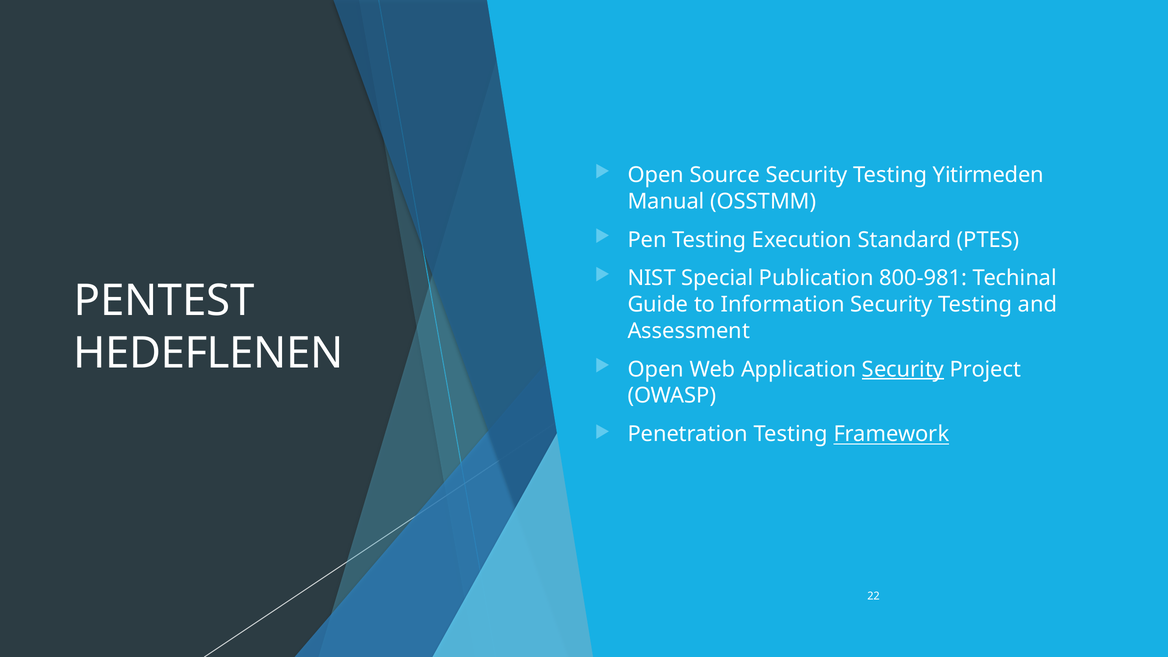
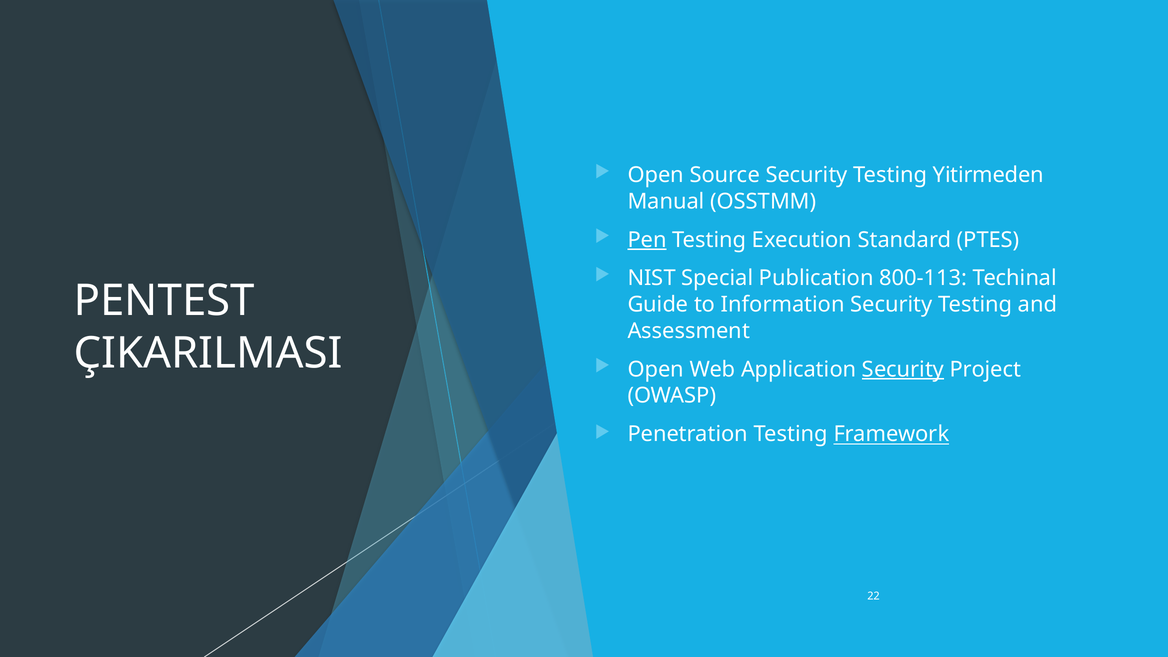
Pen underline: none -> present (647, 240)
800-981: 800-981 -> 800-113 (923, 278)
HEDEFLENEN: HEDEFLENEN -> ÇIKARILMASI (208, 353)
